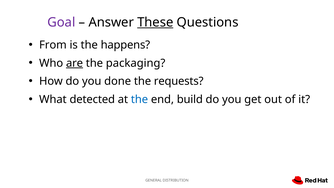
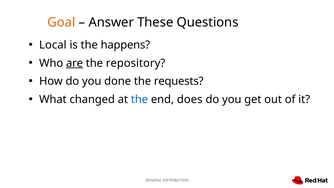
Goal colour: purple -> orange (61, 22)
These underline: present -> none (155, 22)
From: From -> Local (53, 45)
packaging: packaging -> repository (136, 63)
detected: detected -> changed (92, 99)
build: build -> does (190, 99)
